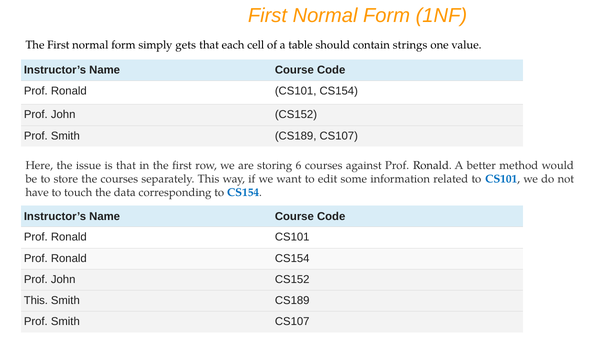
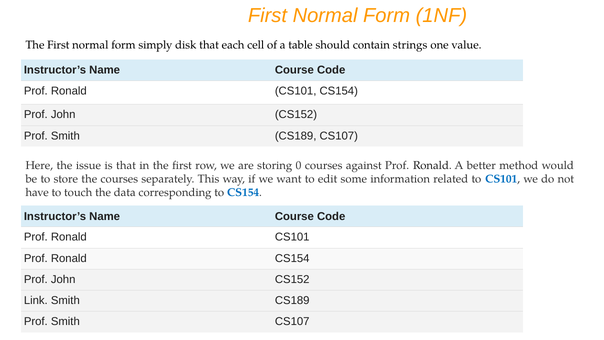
gets: gets -> disk (186, 45)
6: 6 -> 0 (299, 165)
This: This -> Link (36, 300)
